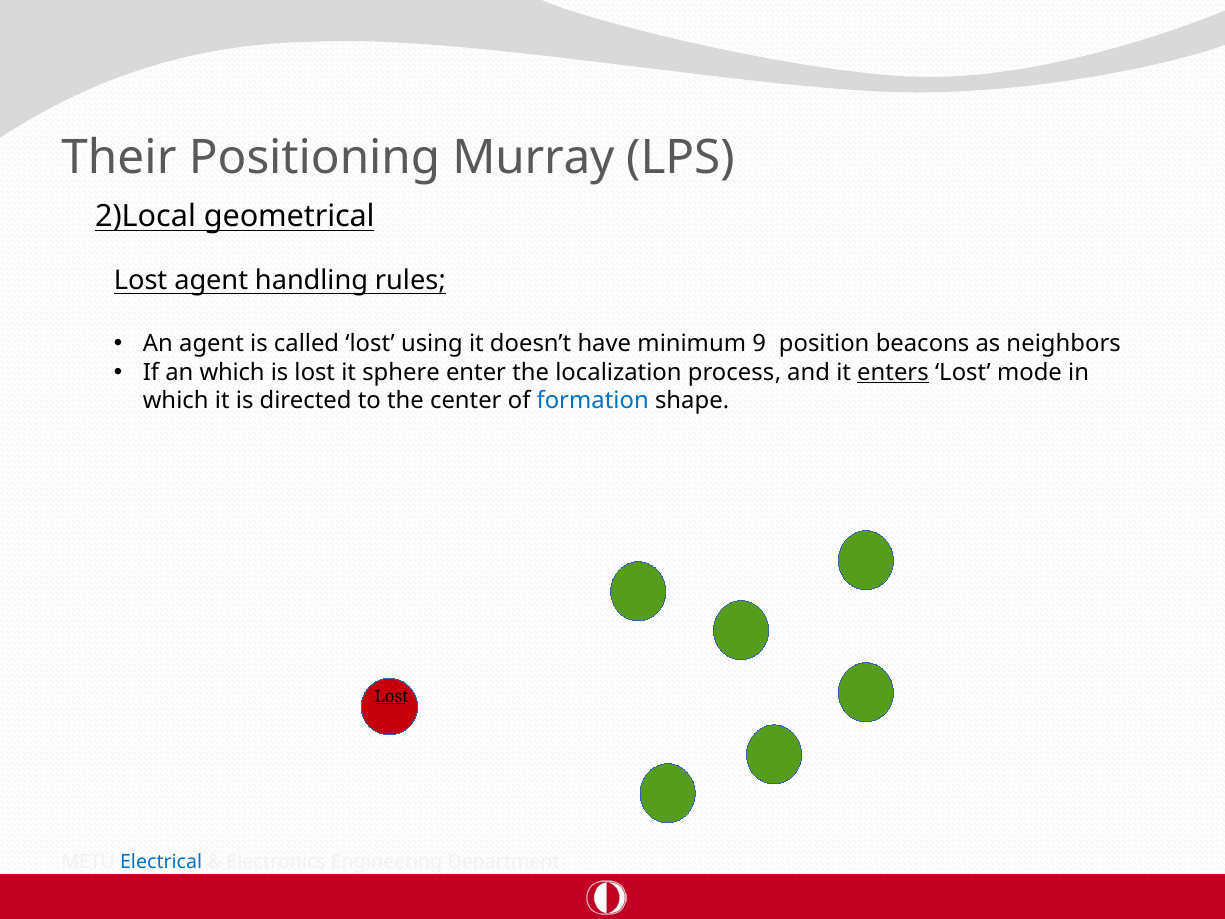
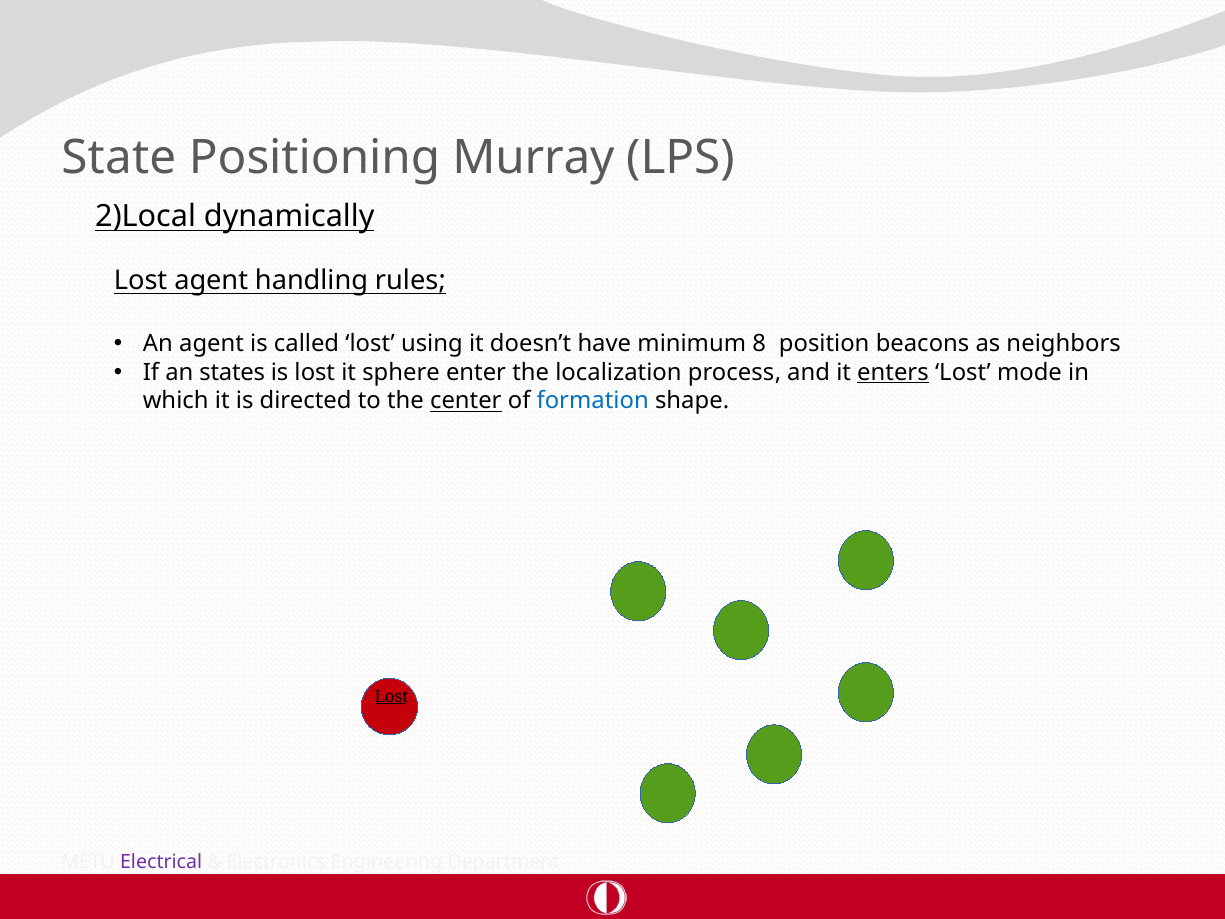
Their: Their -> State (119, 157)
geometrical: geometrical -> dynamically (289, 216)
9: 9 -> 8 (759, 344)
an which: which -> states (232, 372)
center underline: none -> present (466, 401)
Electrical colour: blue -> purple (161, 862)
